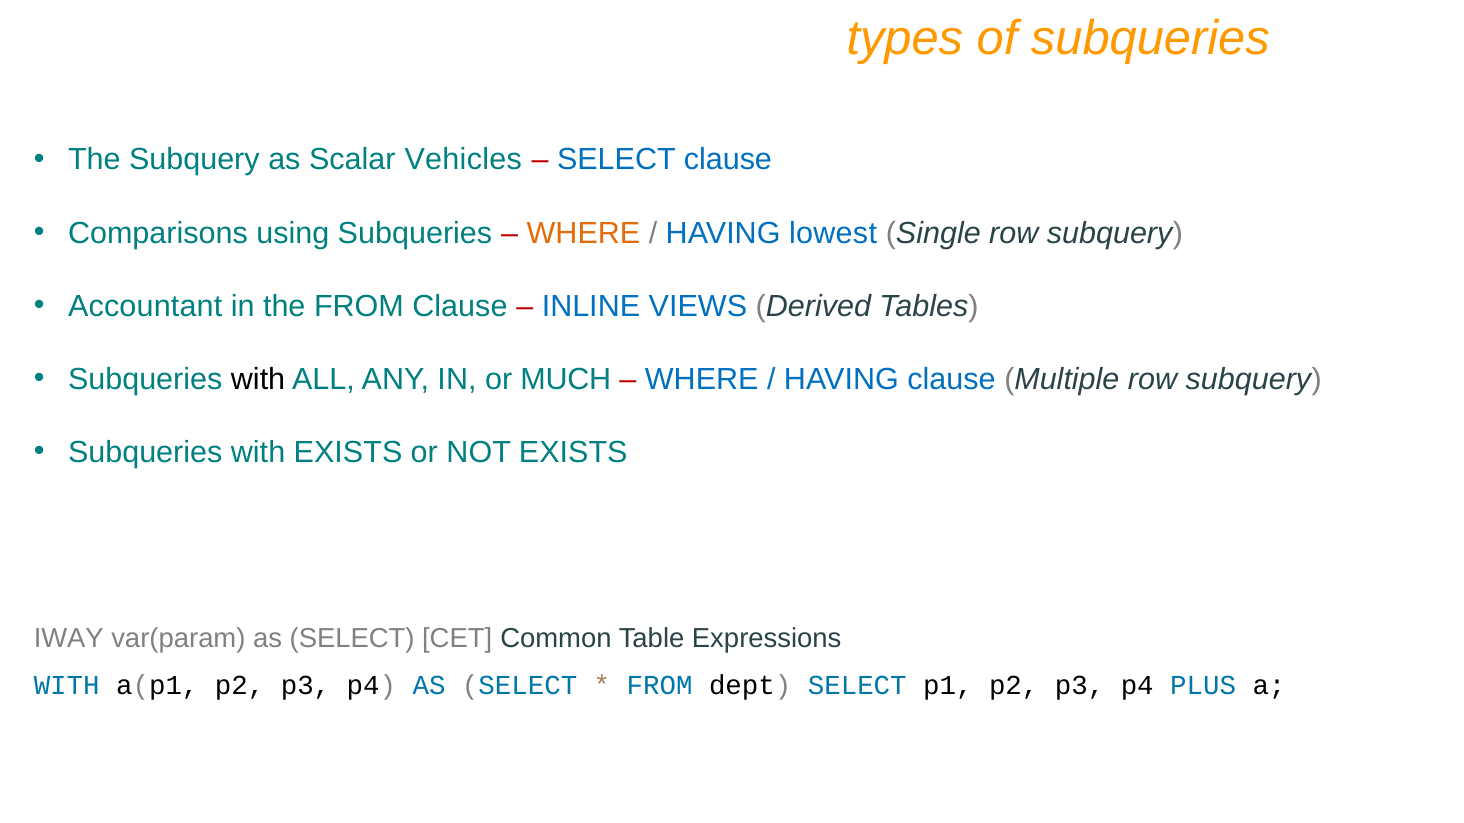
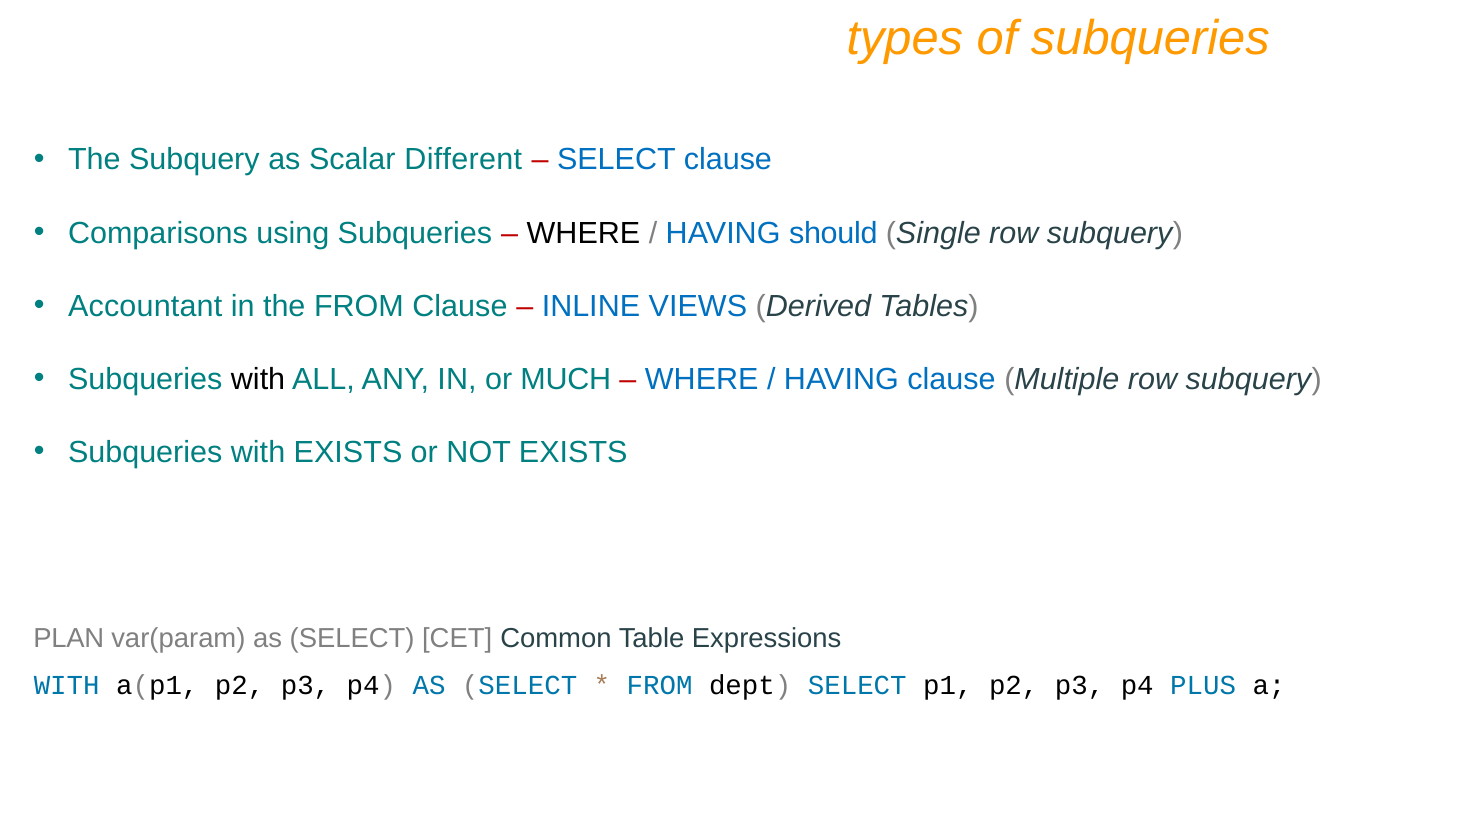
Vehicles: Vehicles -> Different (463, 160)
WHERE colour: orange -> black (583, 233)
lowest: lowest -> should (833, 233)
IWAY: IWAY -> PLAN (69, 638)
